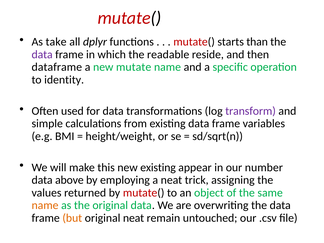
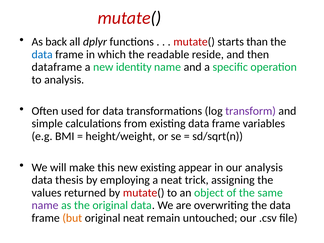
take: take -> back (56, 42)
data colour: purple -> blue (42, 54)
mutate: mutate -> identity (134, 67)
to identity: identity -> analysis (64, 80)
our number: number -> analysis (264, 167)
above: above -> thesis (69, 180)
name colour: orange -> purple (45, 205)
